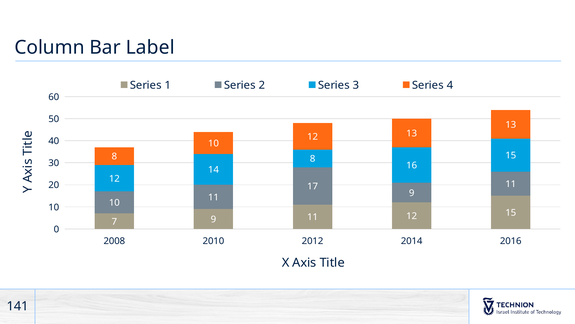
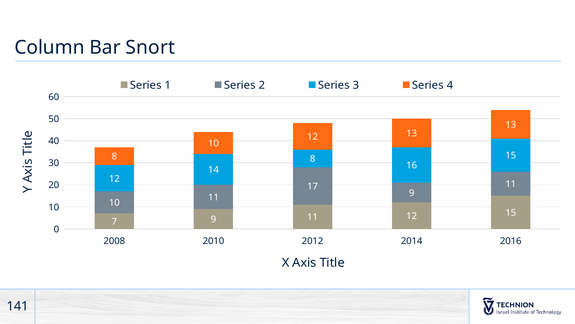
Label: Label -> Snort (150, 47)
